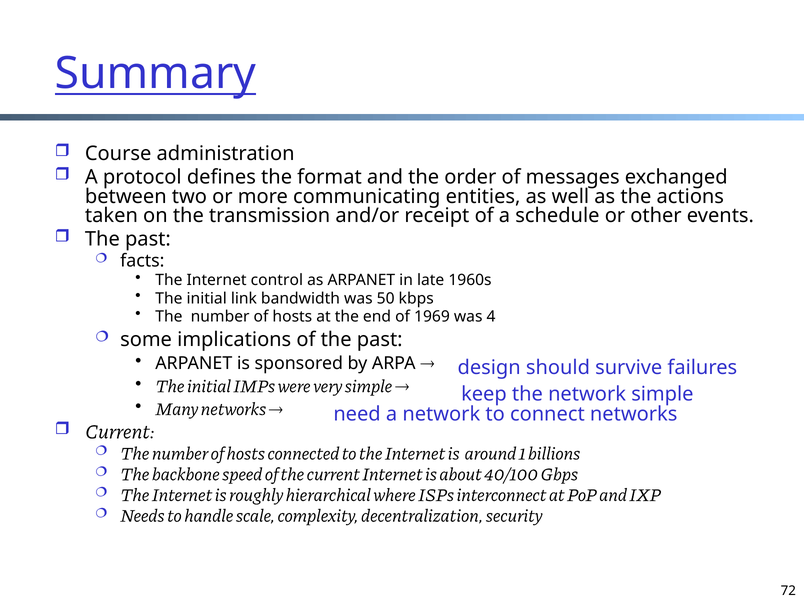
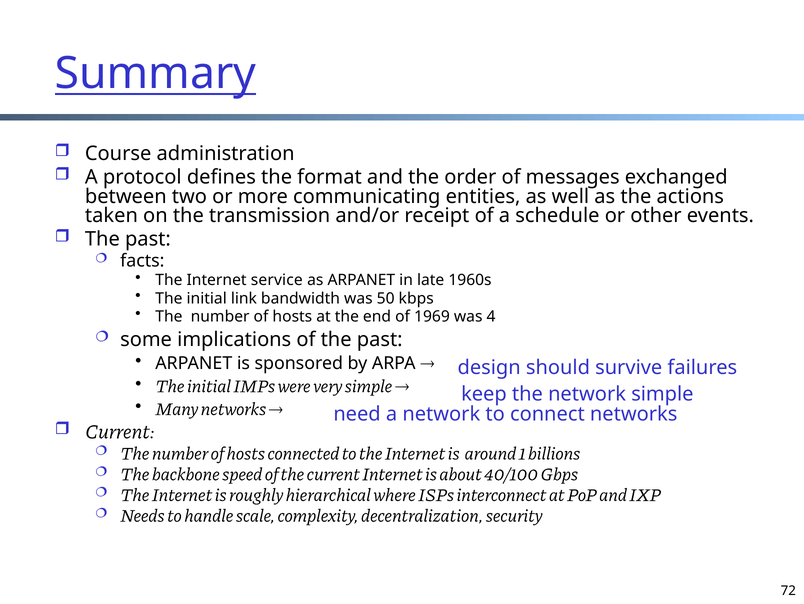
control: control -> service (277, 280)
